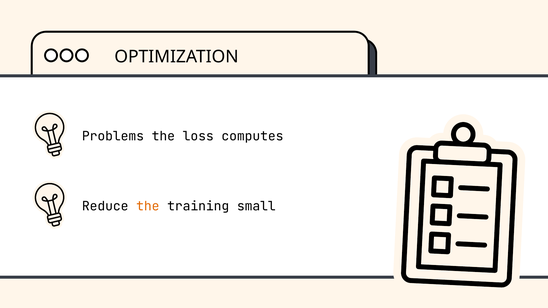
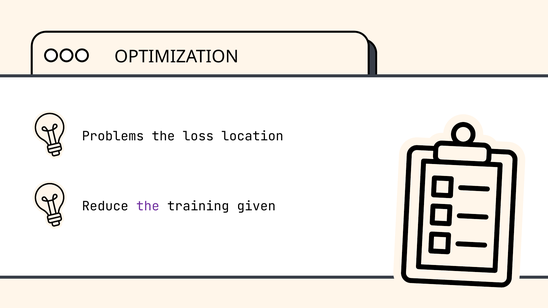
computes: computes -> location (252, 136)
the colour: orange -> purple (148, 207)
small: small -> given (256, 207)
